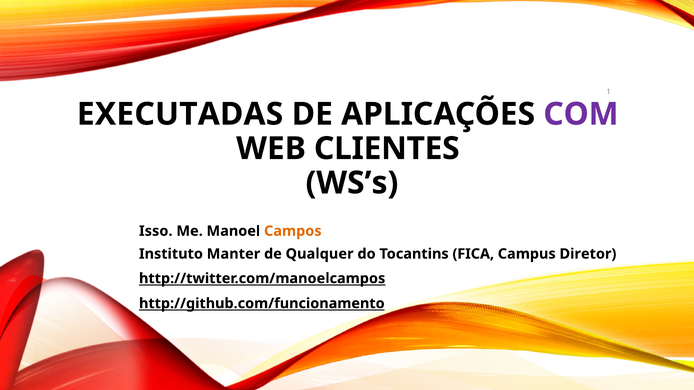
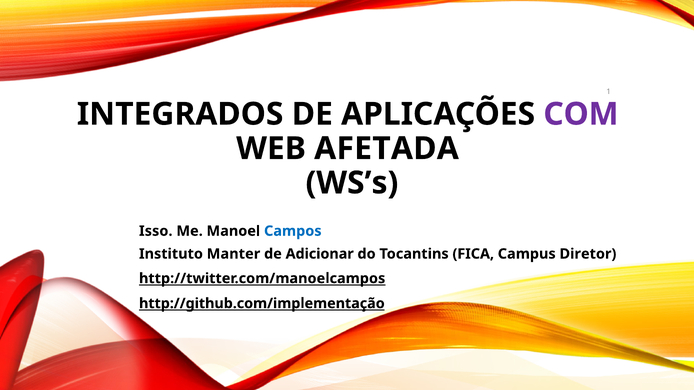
EXECUTADAS: EXECUTADAS -> INTEGRADOS (180, 114)
CLIENTES: CLIENTES -> AFETADA (386, 149)
Campos colour: orange -> blue (293, 231)
Qualquer: Qualquer -> Adicionar (320, 254)
http://github.com/funcionamento: http://github.com/funcionamento -> http://github.com/implementação (262, 304)
